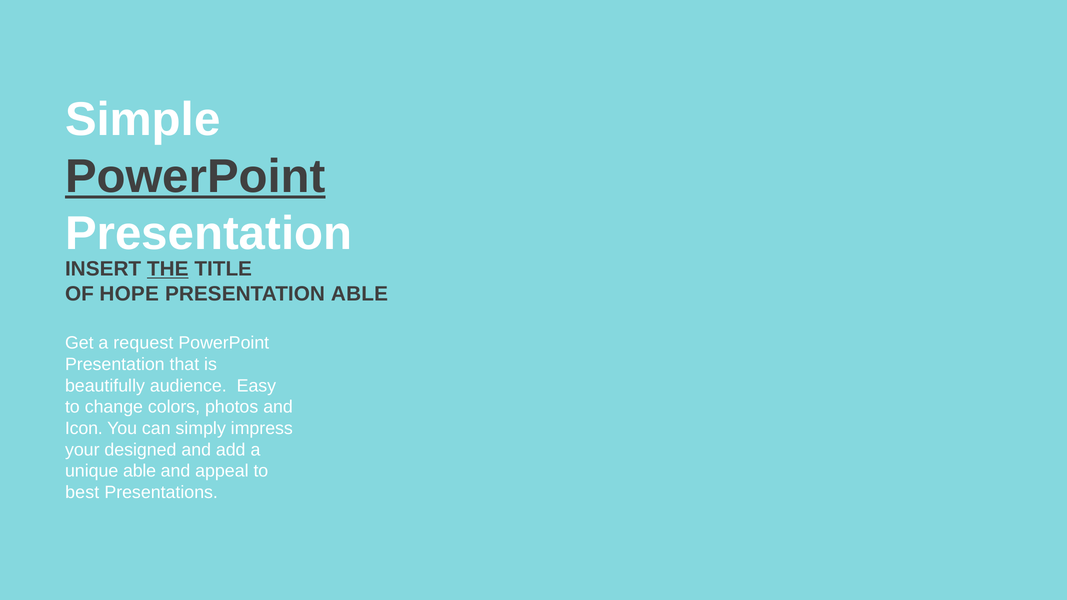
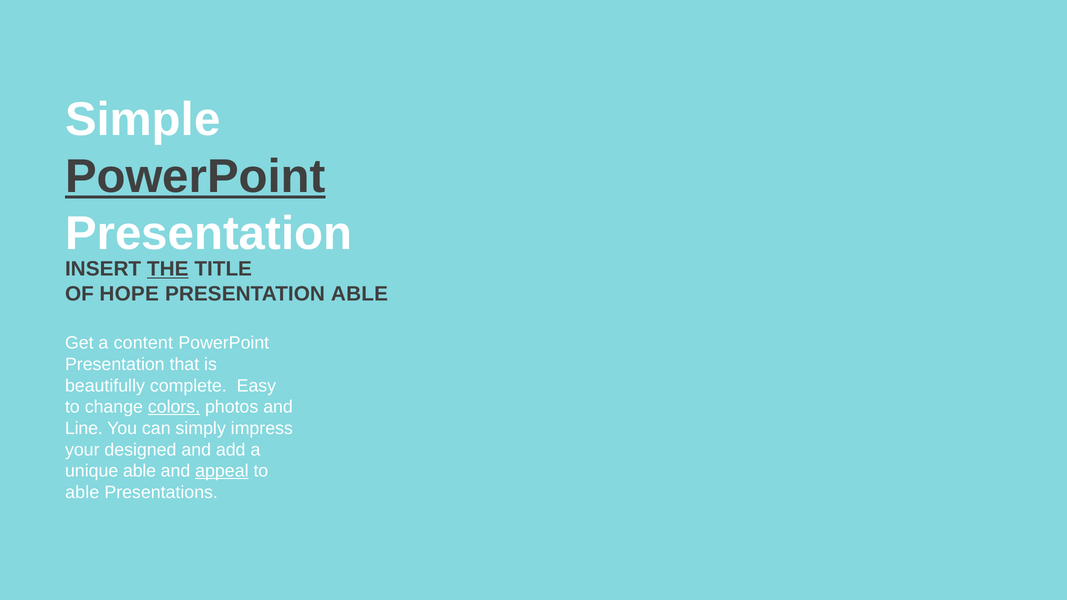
request: request -> content (143, 343)
audience: audience -> complete (188, 386)
colors underline: none -> present (174, 407)
Icon: Icon -> Line (84, 429)
appeal underline: none -> present (222, 471)
best: best -> able (82, 493)
